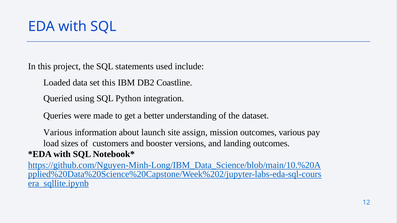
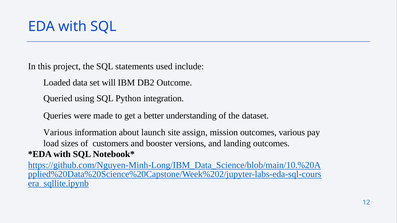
set this: this -> will (109, 83)
Coastline: Coastline -> Outcome (174, 83)
